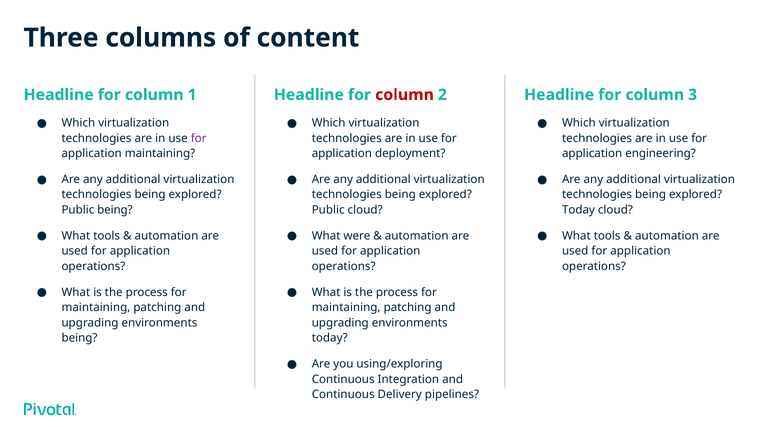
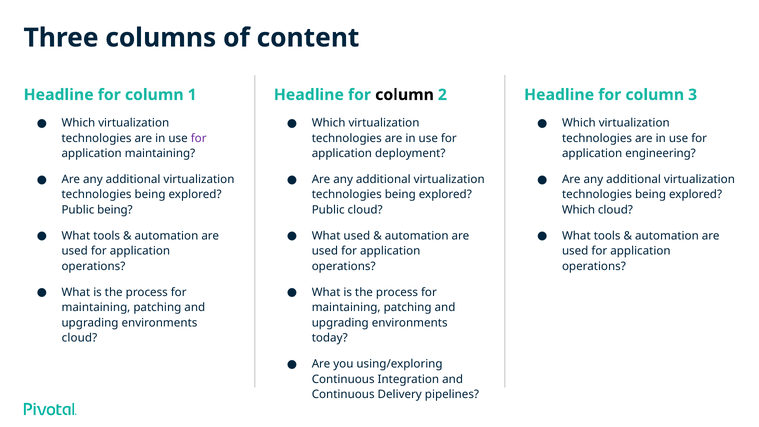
column colour: red -> black (405, 95)
Today: Today -> Which (578, 210)
What were: were -> used (357, 236)
being: being -> cloud (79, 338)
